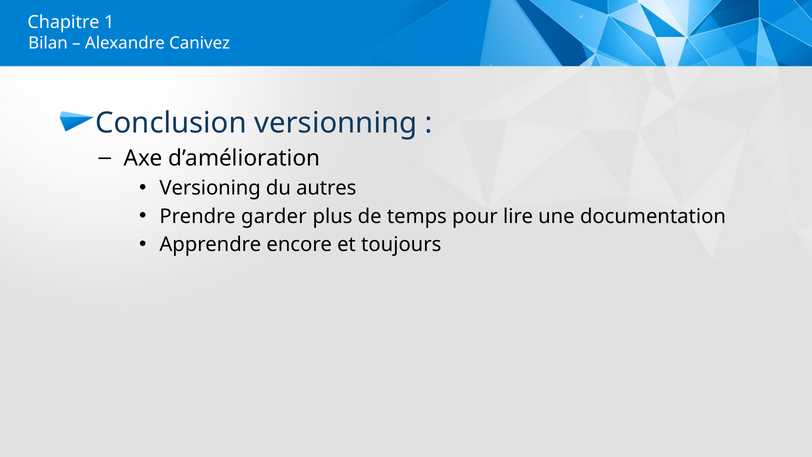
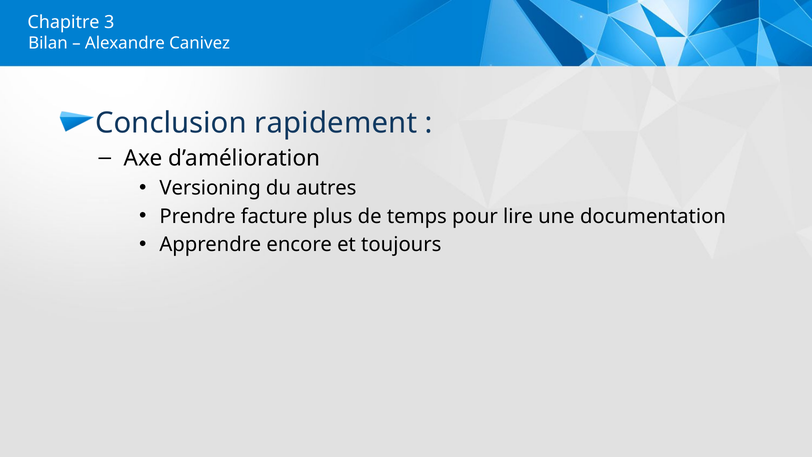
1: 1 -> 3 (109, 22)
versionning: versionning -> rapidement (336, 123)
garder: garder -> facture (274, 216)
